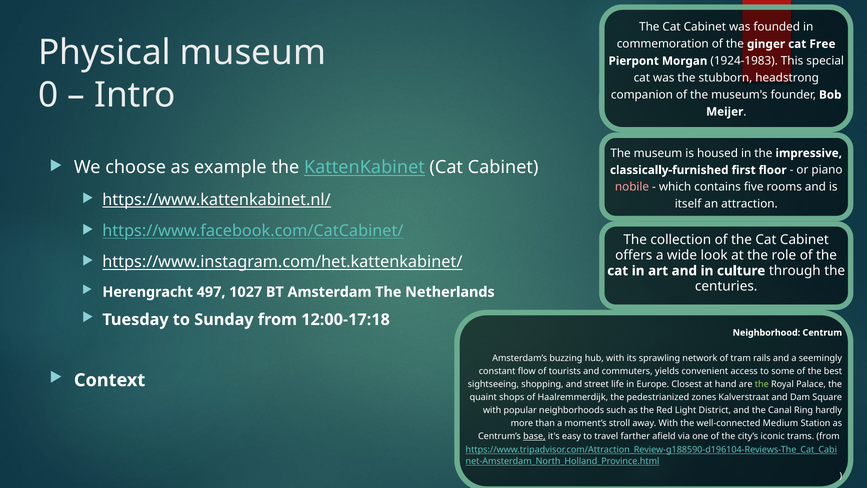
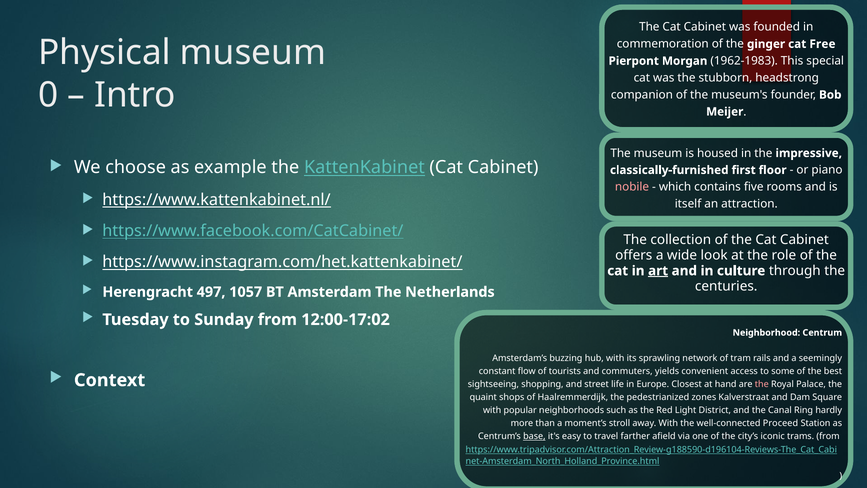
1924-1983: 1924-1983 -> 1962-1983 (744, 61)
art underline: none -> present (658, 271)
1027: 1027 -> 1057 (246, 292)
12:00-17:18: 12:00-17:18 -> 12:00-17:02 (346, 319)
the colour: light green -> pink (762, 384)
Medium: Medium -> Proceed (780, 423)
